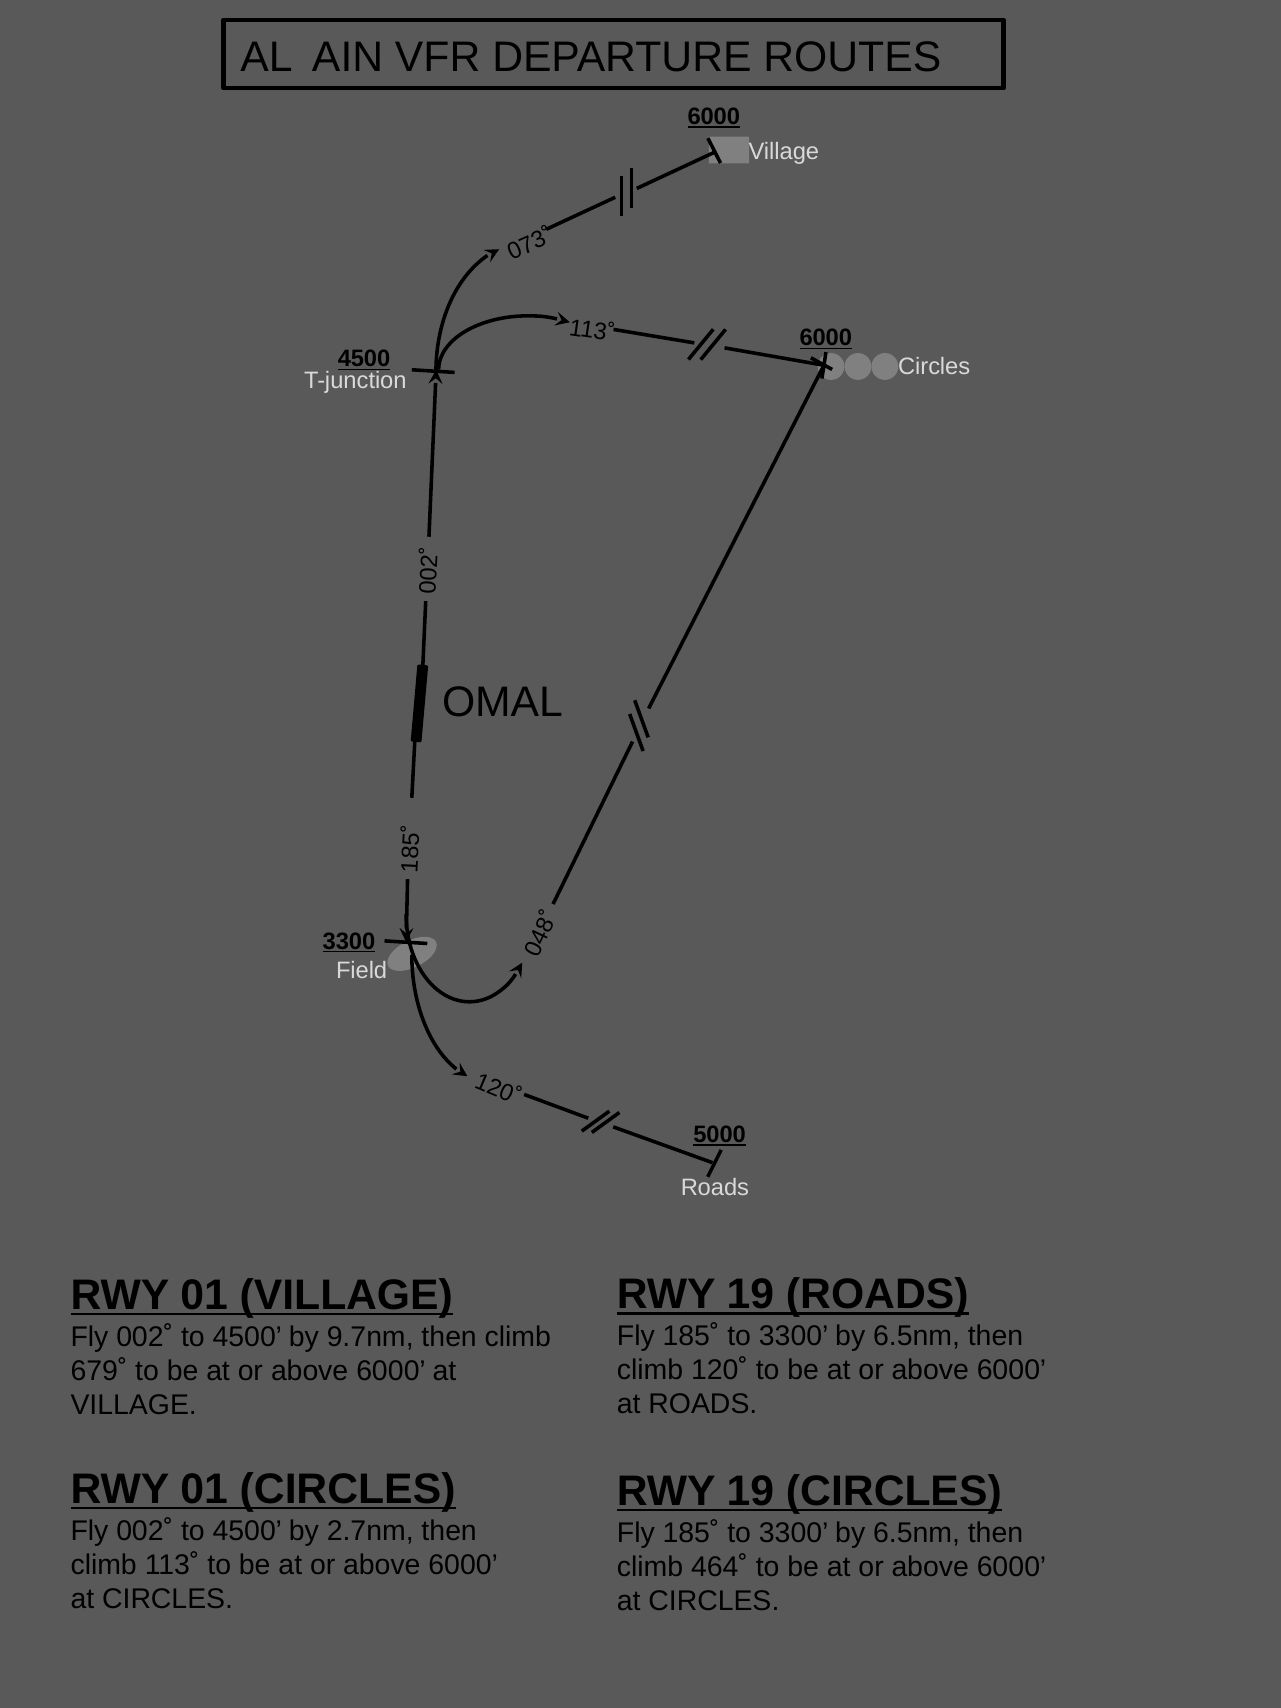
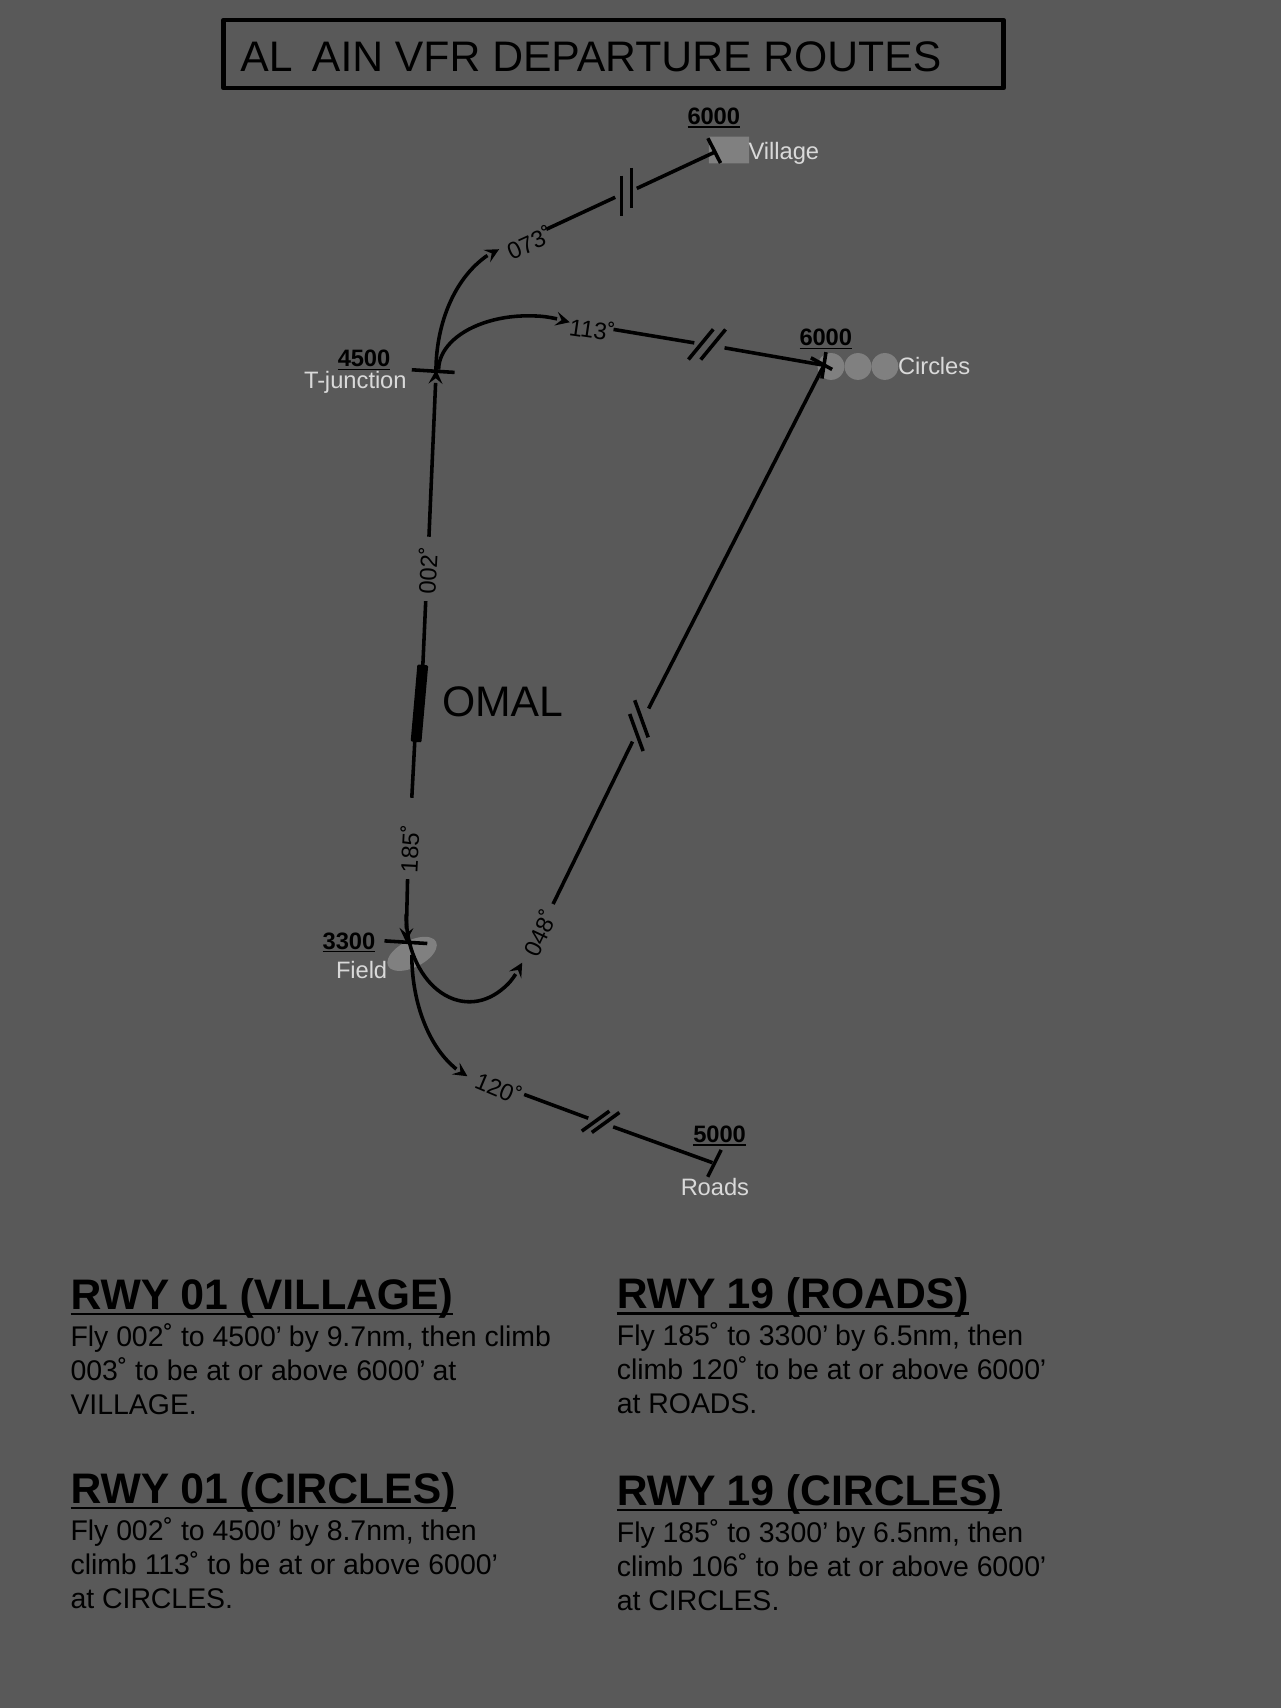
679˚: 679˚ -> 003˚ (99, 1371)
2.7nm: 2.7nm -> 8.7nm (370, 1531)
464˚: 464˚ -> 106˚ (720, 1567)
